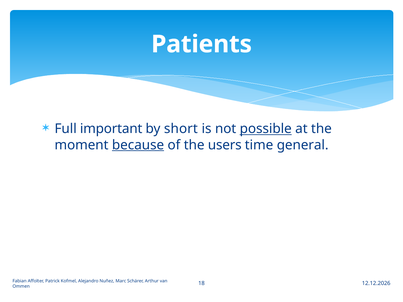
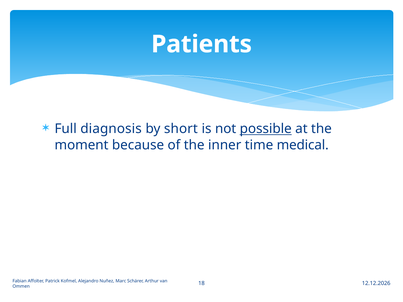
important: important -> diagnosis (111, 129)
because underline: present -> none (138, 145)
users: users -> inner (225, 145)
general: general -> medical (303, 145)
